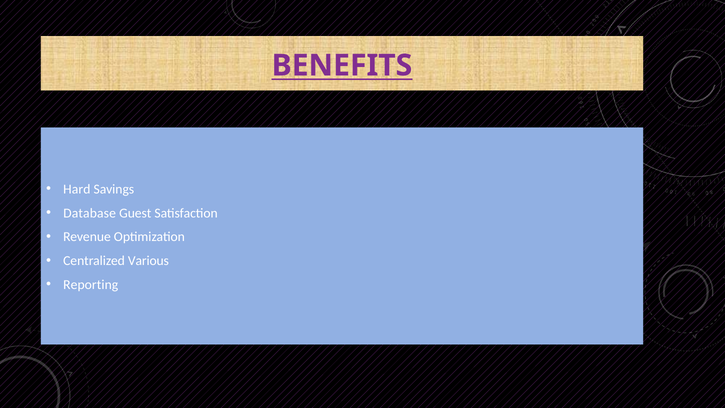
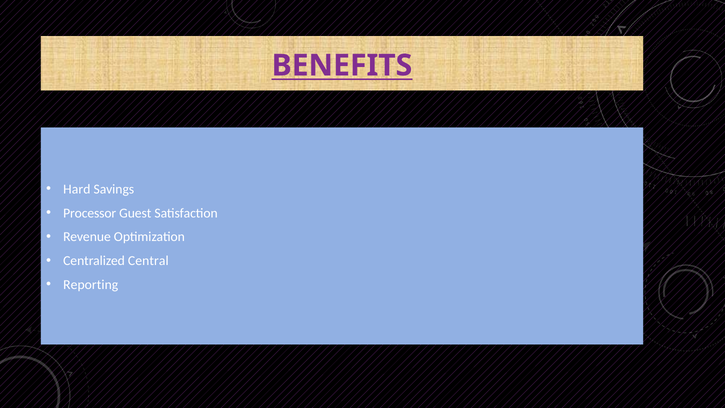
Database: Database -> Processor (90, 213)
Various: Various -> Central (148, 261)
